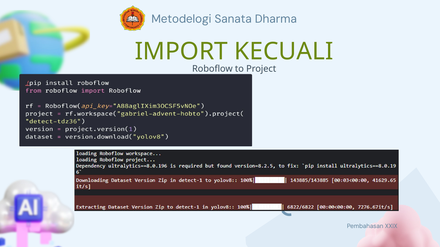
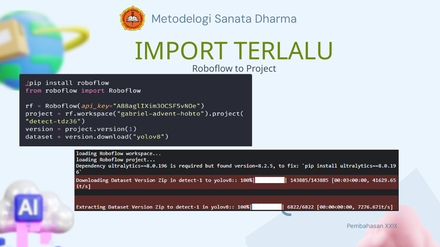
KECUALI: KECUALI -> TERLALU (284, 52)
